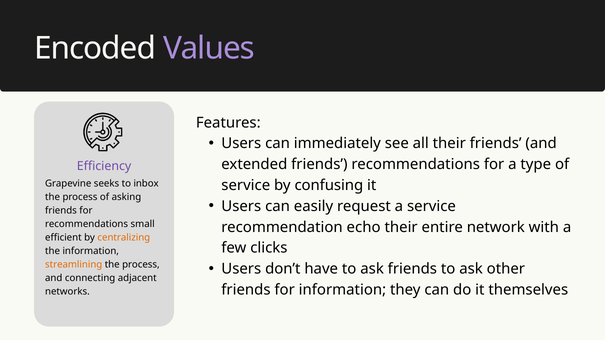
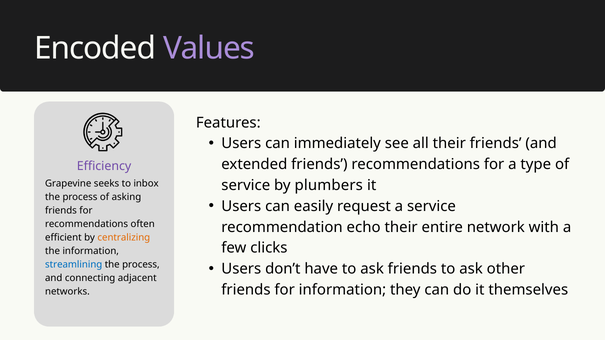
confusing: confusing -> plumbers (329, 186)
small: small -> often (143, 224)
streamlining colour: orange -> blue (74, 265)
